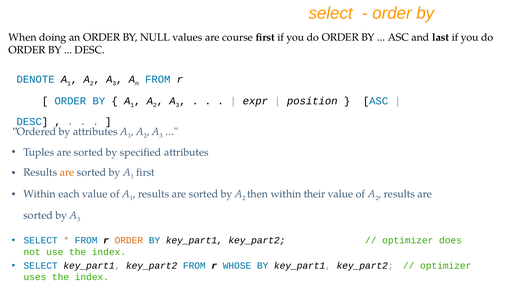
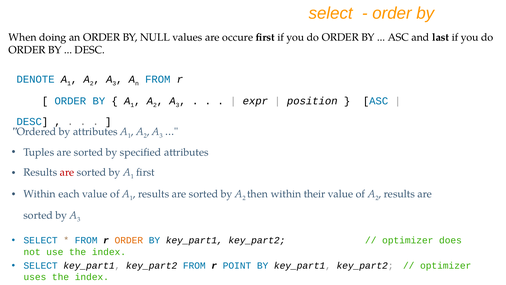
course: course -> occure (238, 37)
are colour: orange -> red (67, 172)
WHOSE: WHOSE -> POINT (237, 265)
